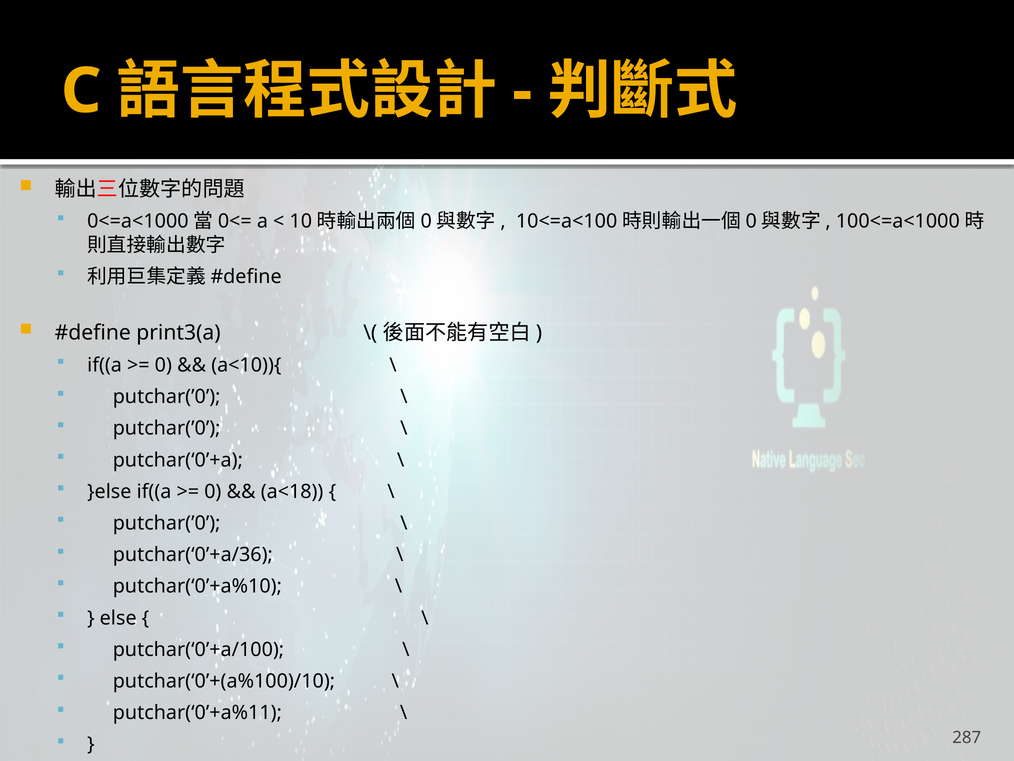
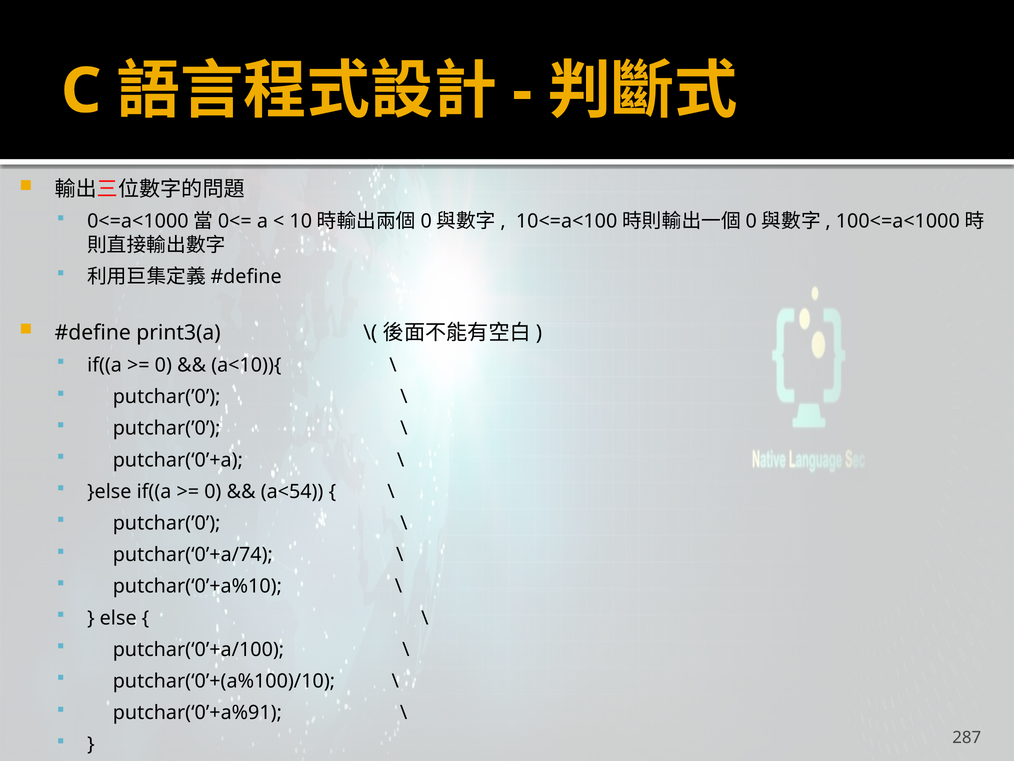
a<18: a<18 -> a<54 (292, 491)
putchar(‘0’+a/36: putchar(‘0’+a/36 -> putchar(‘0’+a/74 (193, 554)
putchar(‘0’+a%11: putchar(‘0’+a%11 -> putchar(‘0’+a%91 (197, 712)
